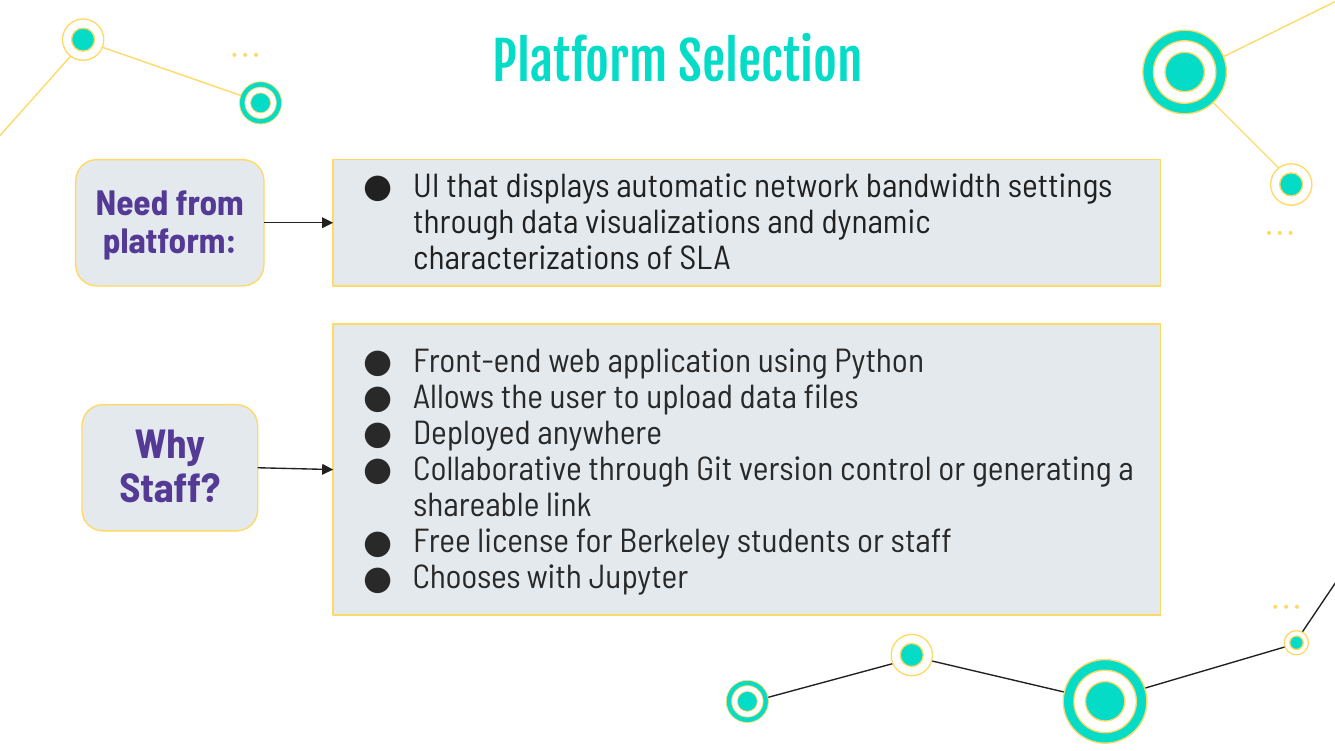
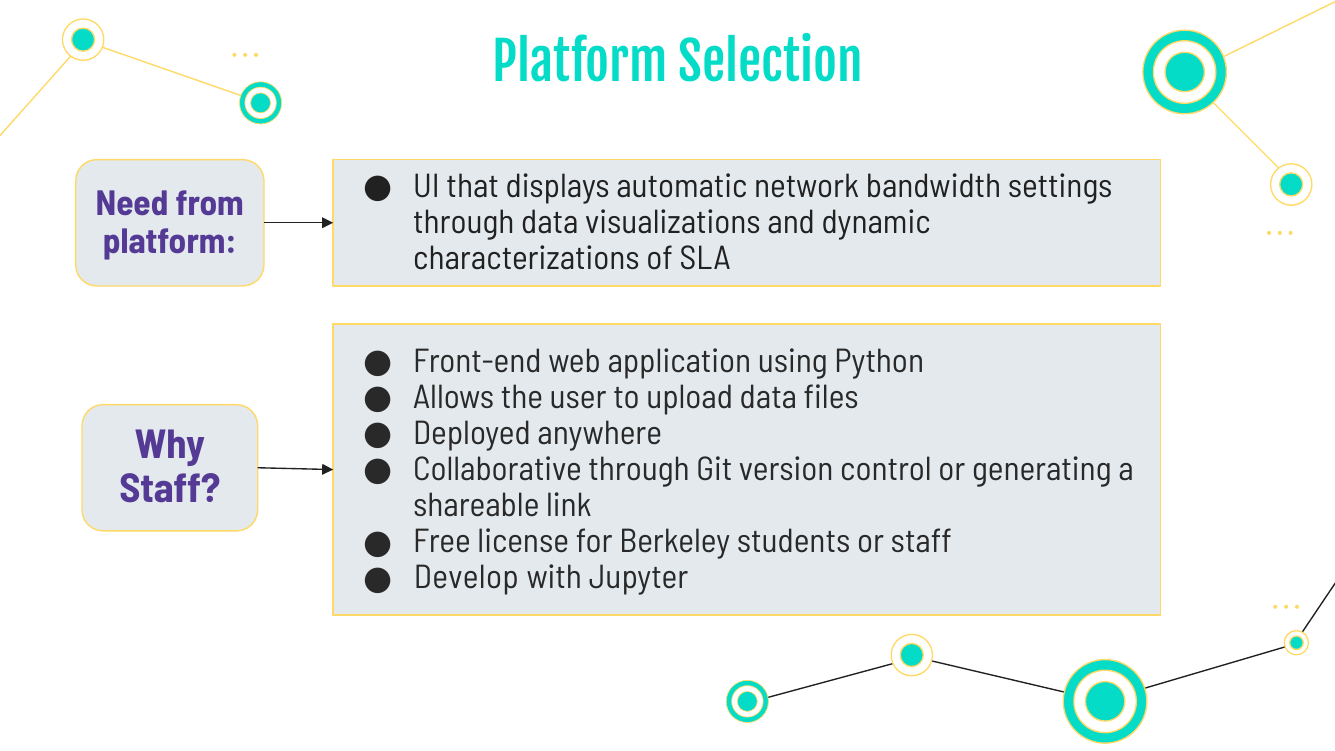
Chooses: Chooses -> Develop (466, 578)
